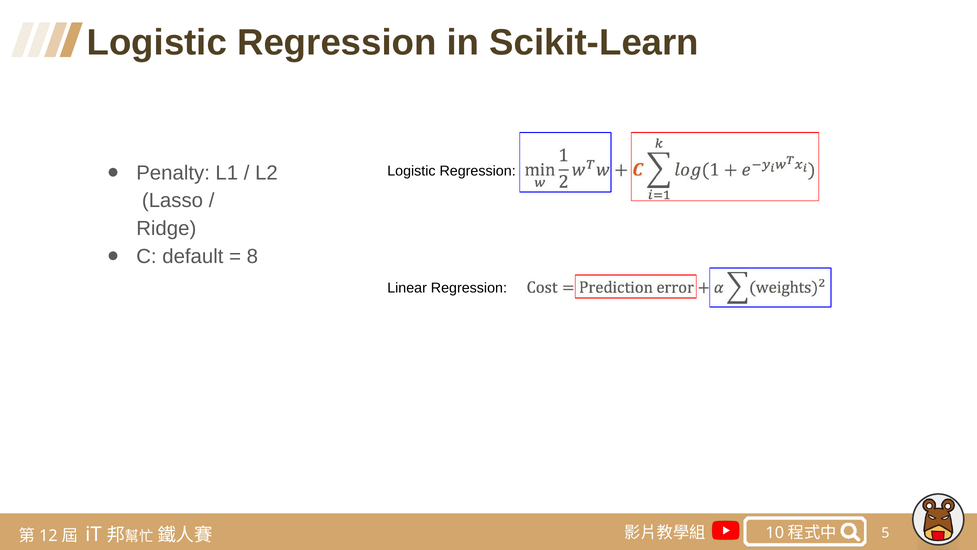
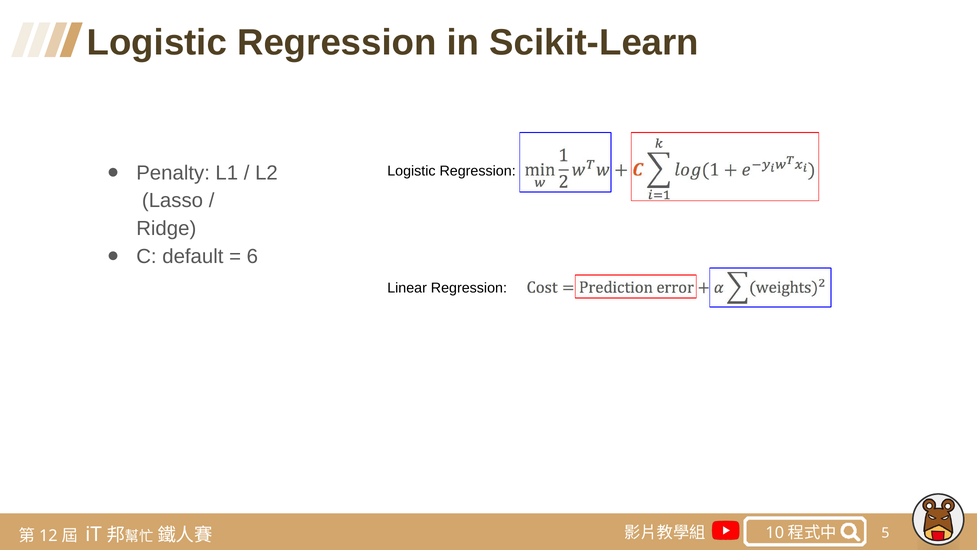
8: 8 -> 6 (252, 256)
